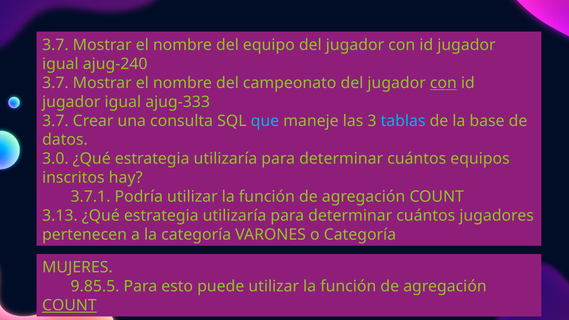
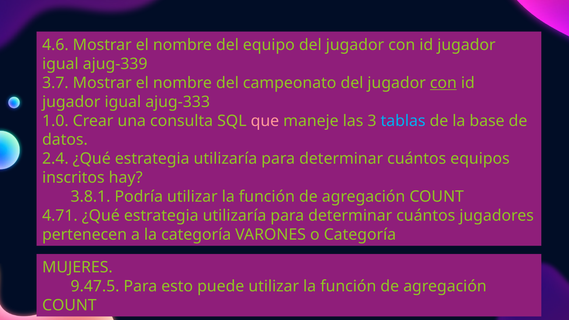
3.7: 3.7 -> 4.6 (55, 45)
ajug-240: ajug-240 -> ajug-339 (115, 64)
3.7: 3.7 -> 1.0 (55, 121)
que colour: light blue -> pink (265, 121)
3.0: 3.0 -> 2.4 (55, 159)
3.7.1: 3.7.1 -> 3.8.1 (91, 197)
3.13: 3.13 -> 4.71 (60, 216)
9.85.5: 9.85.5 -> 9.47.5 (95, 286)
COUNT underline: present -> none (69, 305)
